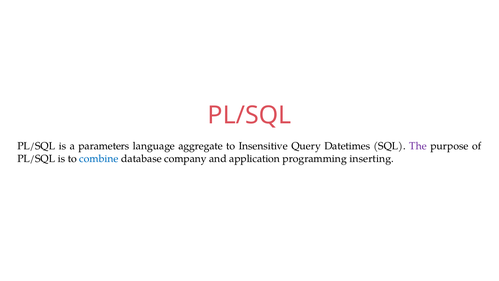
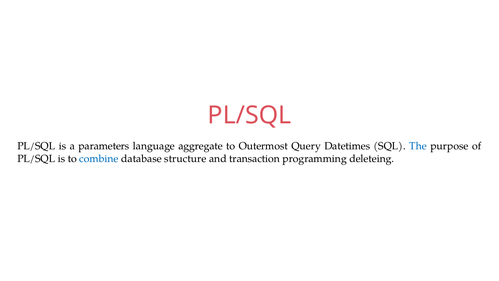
Insensitive: Insensitive -> Outermost (263, 146)
The colour: purple -> blue (418, 146)
company: company -> structure (185, 158)
application: application -> transaction (255, 158)
inserting: inserting -> deleteing (372, 158)
